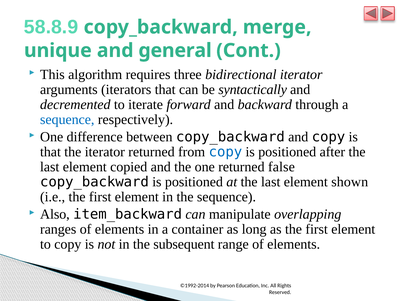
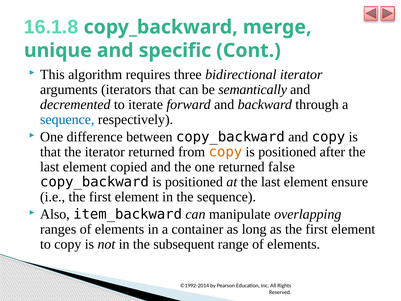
58.8.9: 58.8.9 -> 16.1.8 (51, 27)
general: general -> specific (175, 50)
syntactically: syntactically -> semantically (253, 89)
copy colour: blue -> orange (225, 152)
shown: shown -> ensure (350, 182)
